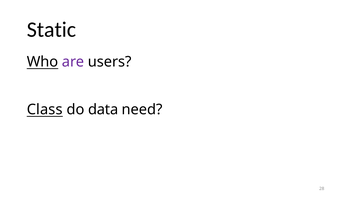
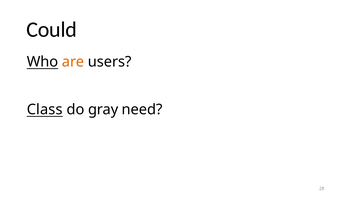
Static: Static -> Could (52, 29)
are colour: purple -> orange (73, 62)
data: data -> gray (103, 109)
